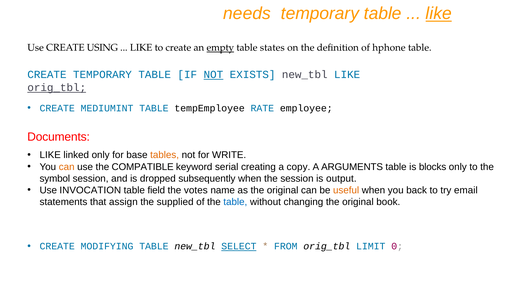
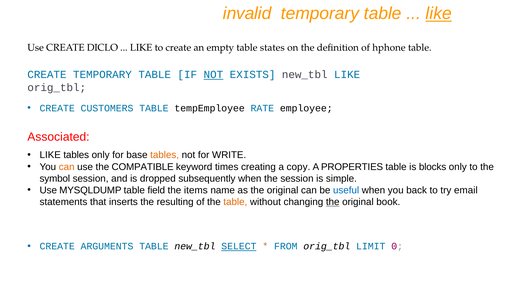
needs: needs -> invalid (247, 14)
USING: USING -> DICLO (102, 48)
empty underline: present -> none (220, 48)
orig_tbl underline: present -> none (57, 88)
MEDIUMINT: MEDIUMINT -> CUSTOMERS (107, 108)
Documents: Documents -> Associated (58, 137)
LIKE linked: linked -> tables (76, 155)
serial: serial -> times (227, 167)
ARGUMENTS: ARGUMENTS -> PROPERTIES (352, 167)
output: output -> simple (341, 179)
INVOCATION: INVOCATION -> MYSQLDUMP (90, 190)
votes: votes -> items (196, 190)
useful colour: orange -> blue (346, 190)
assign: assign -> inserts (123, 202)
supplied: supplied -> resulting (175, 202)
table colour: blue -> orange (235, 202)
the underline: none -> present (333, 202)
MODIFYING: MODIFYING -> ARGUMENTS (107, 246)
